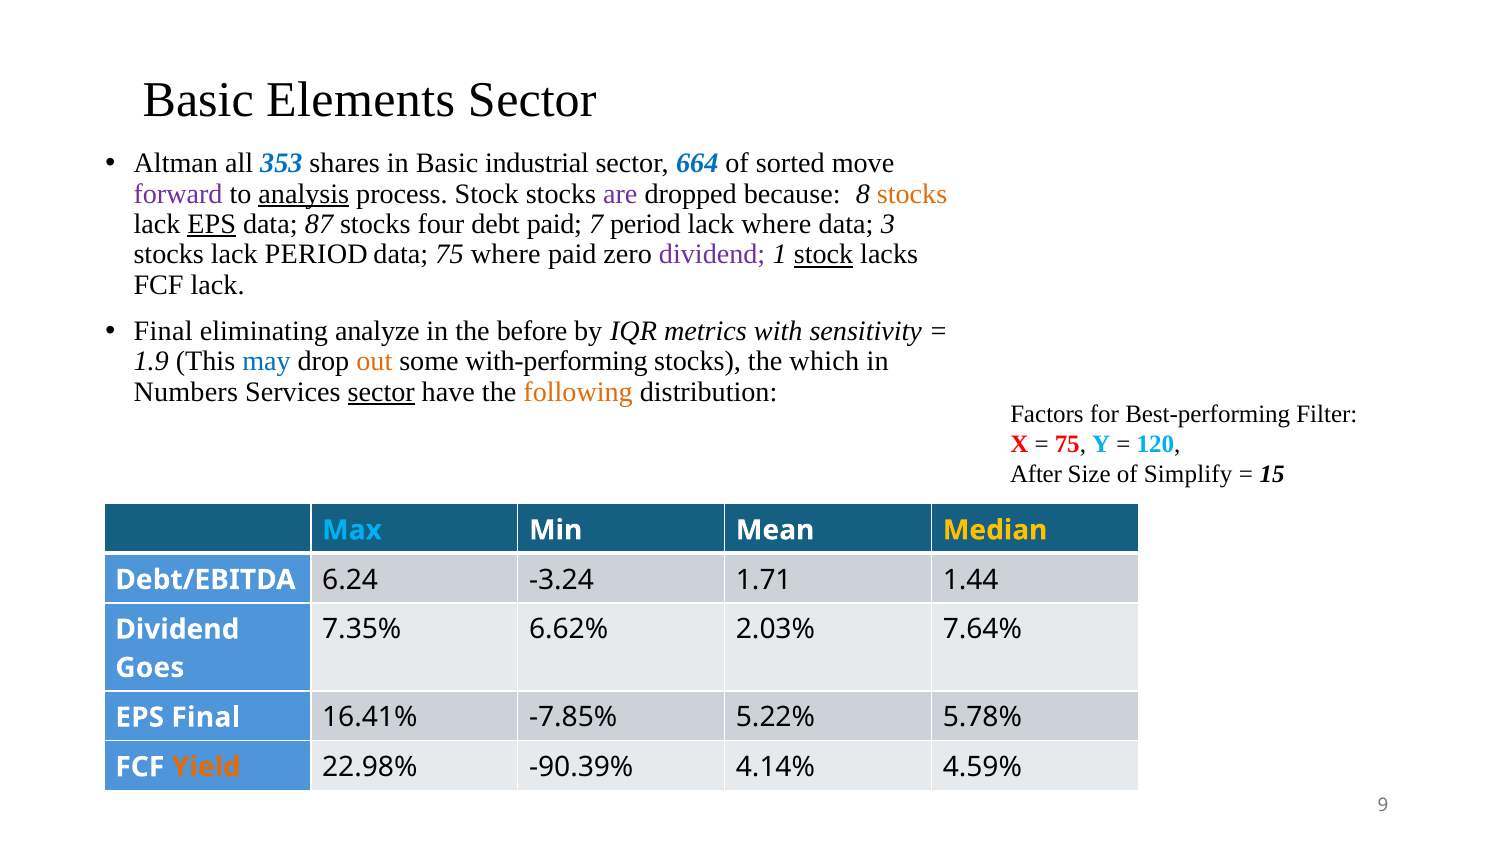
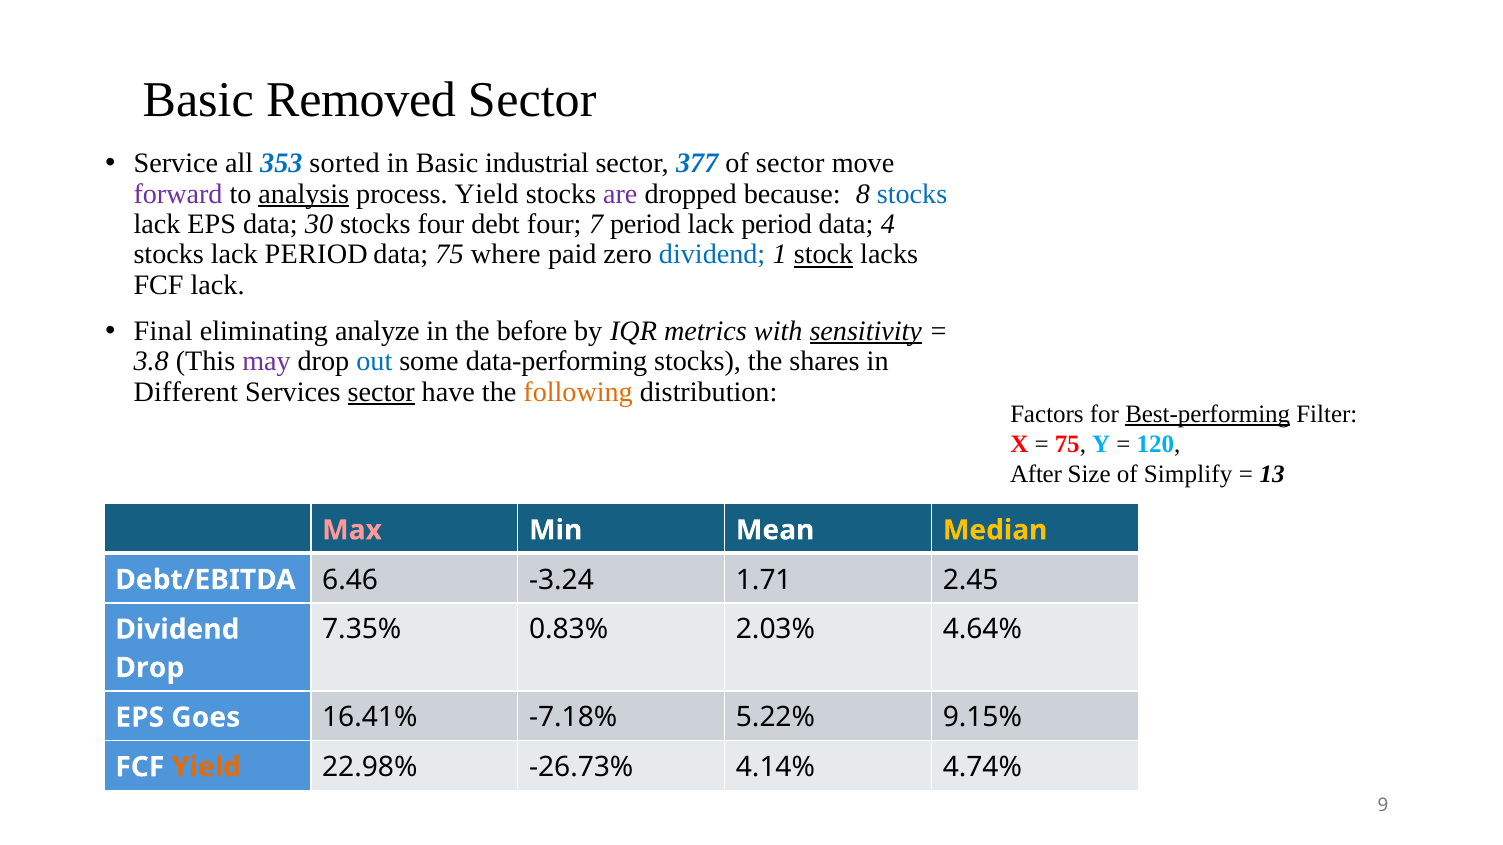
Elements: Elements -> Removed (361, 100)
Altman: Altman -> Service (176, 163)
shares: shares -> sorted (345, 163)
664: 664 -> 377 (697, 163)
of sorted: sorted -> sector (790, 163)
process Stock: Stock -> Yield (487, 194)
stocks colour: orange -> blue (912, 194)
EPS underline: present -> none (212, 224)
87: 87 -> 30 (319, 224)
debt paid: paid -> four (554, 224)
where: where -> period (777, 224)
3: 3 -> 4 (888, 224)
dividend colour: purple -> blue (712, 255)
sensitivity underline: none -> present (866, 331)
1.9: 1.9 -> 3.8 (151, 362)
may colour: blue -> purple (267, 362)
out colour: orange -> blue (374, 362)
with-performing: with-performing -> data-performing (556, 362)
which: which -> shares (825, 362)
Numbers: Numbers -> Different (186, 392)
Best-performing underline: none -> present (1208, 415)
15: 15 -> 13 (1272, 475)
Max colour: light blue -> pink (352, 530)
6.24: 6.24 -> 6.46 (350, 580)
1.44: 1.44 -> 2.45 (971, 580)
6.62%: 6.62% -> 0.83% (569, 630)
7.64%: 7.64% -> 4.64% (982, 630)
Goes: Goes -> Drop (150, 668)
EPS Final: Final -> Goes (206, 718)
-7.85%: -7.85% -> -7.18% (573, 718)
5.78%: 5.78% -> 9.15% (982, 718)
-90.39%: -90.39% -> -26.73% (581, 767)
4.59%: 4.59% -> 4.74% (982, 767)
